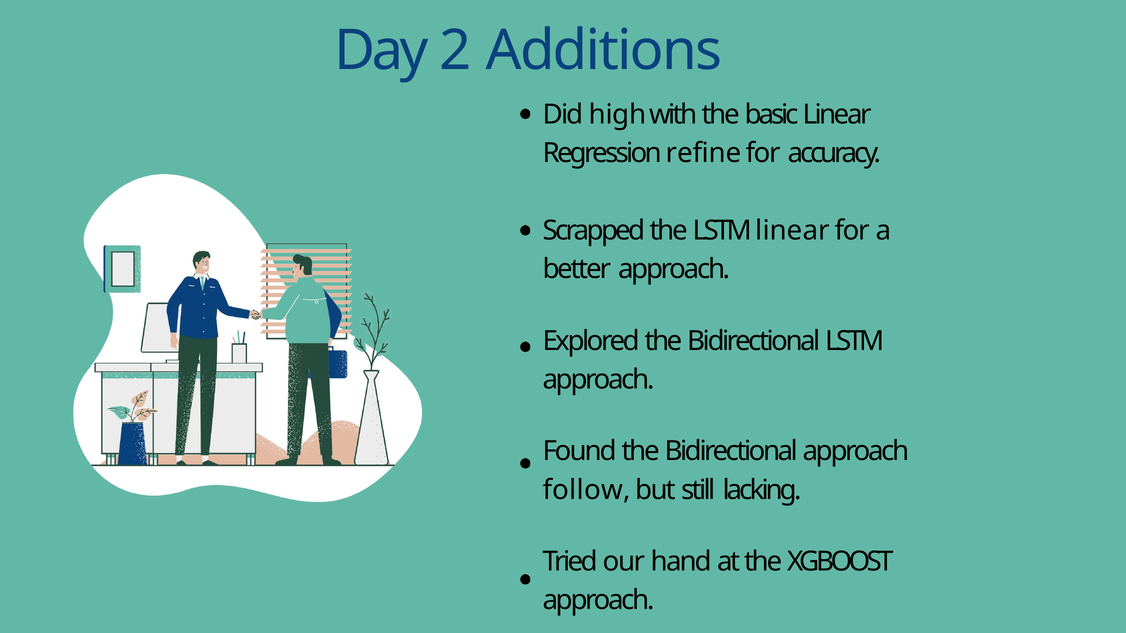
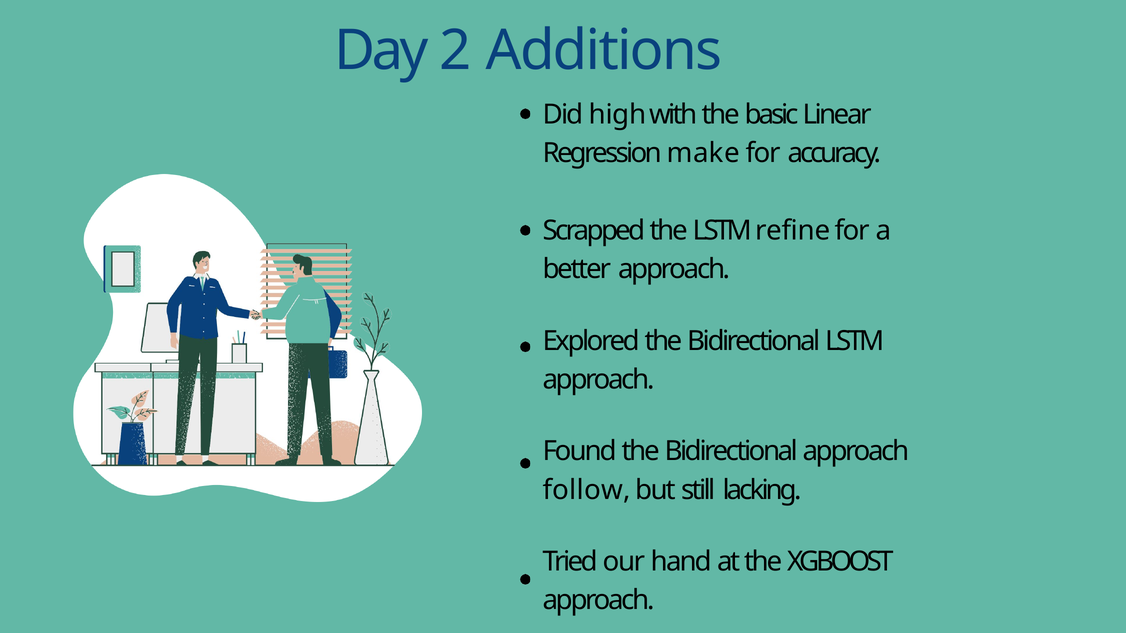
refine: refine -> make (703, 153)
LSTM linear: linear -> refine (793, 231)
